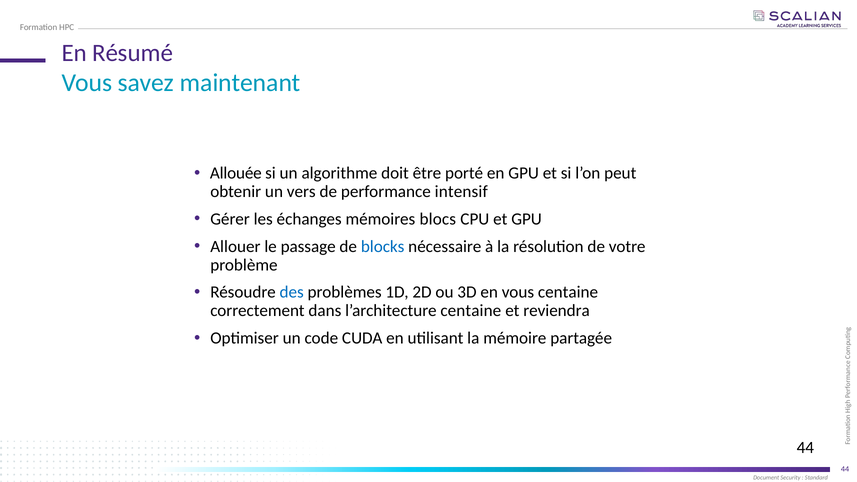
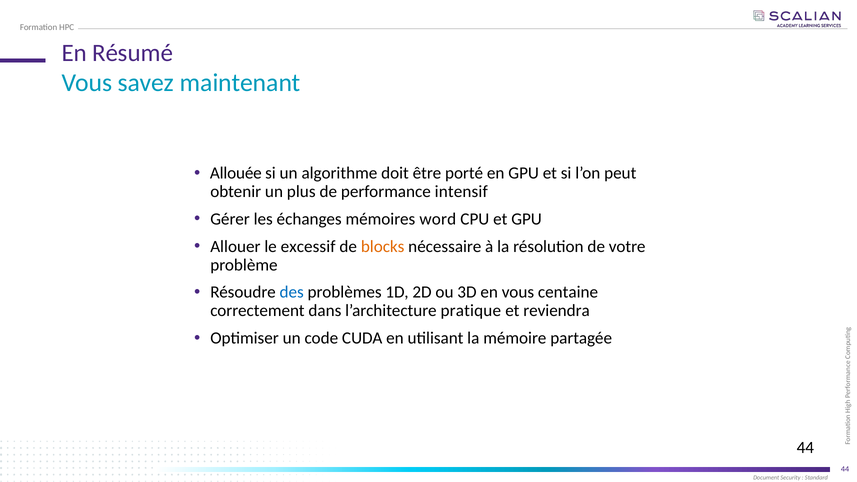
vers: vers -> plus (301, 192)
blocs: blocs -> word (438, 219)
passage: passage -> excessif (308, 246)
blocks colour: blue -> orange (383, 246)
l’architecture centaine: centaine -> pratique (471, 311)
